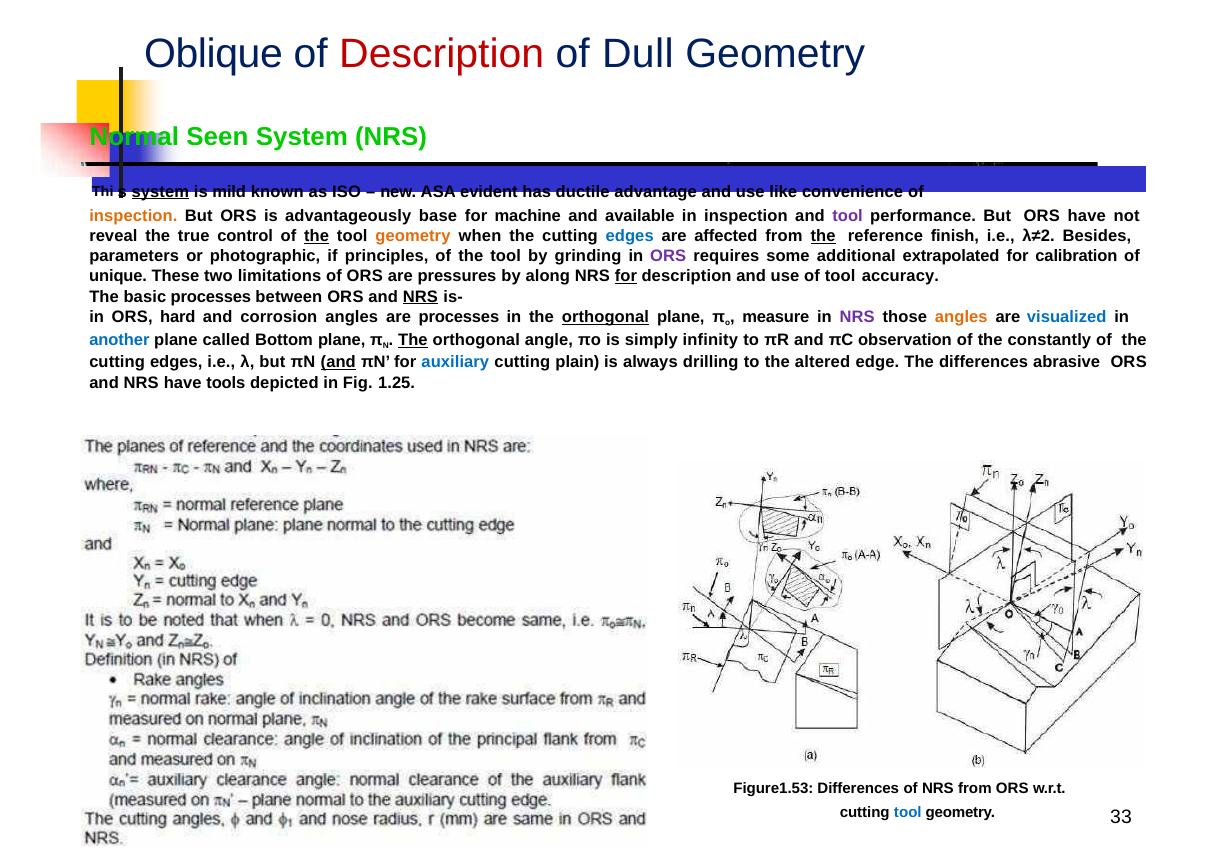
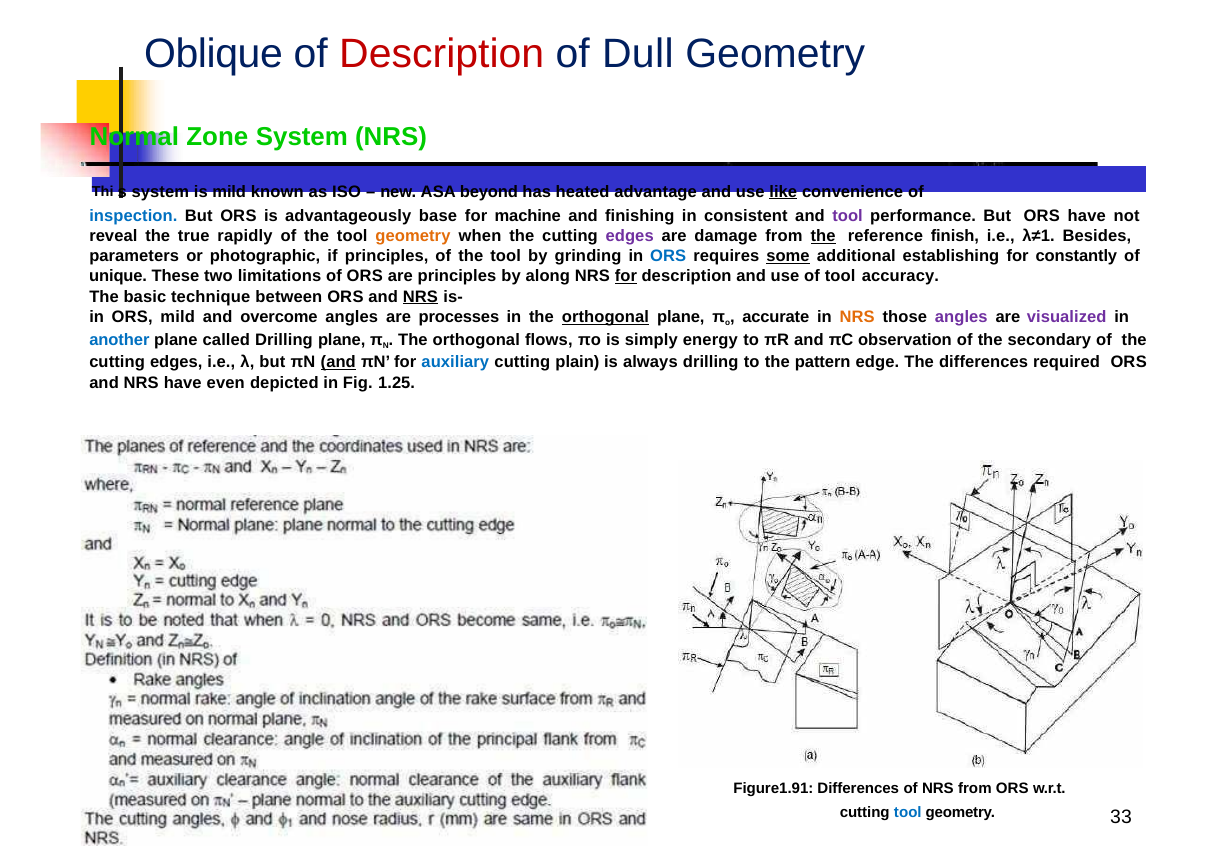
Seen: Seen -> Zone (217, 137)
system underline: present -> none (160, 192)
evident: evident -> beyond (489, 192)
ductile: ductile -> heated (583, 192)
like underline: none -> present (783, 192)
inspection colour: orange -> blue (133, 216)
available: available -> finishing (640, 216)
in inspection: inspection -> consistent (746, 216)
control: control -> rapidly (245, 236)
the underline: present -> none (317, 236)
edges colour: blue -> purple (630, 236)
affected: affected -> damage (726, 236)
λ≠2: λ≠2 -> λ≠1 (1039, 236)
ORS colour: purple -> blue (668, 256)
some underline: none -> present (788, 256)
extrapolated: extrapolated -> establishing (951, 256)
calibration: calibration -> constantly (1076, 256)
are pressures: pressures -> principles (457, 276)
basic processes: processes -> technique (211, 297)
ORS hard: hard -> mild (178, 317)
corrosion: corrosion -> overcome (279, 317)
measure: measure -> accurate (776, 317)
NRS colour: purple -> orange (857, 317)
angles colour: orange -> purple (961, 317)
visualized colour: blue -> purple (1067, 317)
called Bottom: Bottom -> Drilling (284, 340)
The underline: present -> none (413, 340)
angle: angle -> flows (549, 340)
infinity: infinity -> energy (710, 340)
constantly: constantly -> secondary (1049, 340)
altered: altered -> pattern (823, 362)
abrasive: abrasive -> required (1067, 362)
tools: tools -> even (226, 383)
Figure1.53: Figure1.53 -> Figure1.91 (773, 788)
